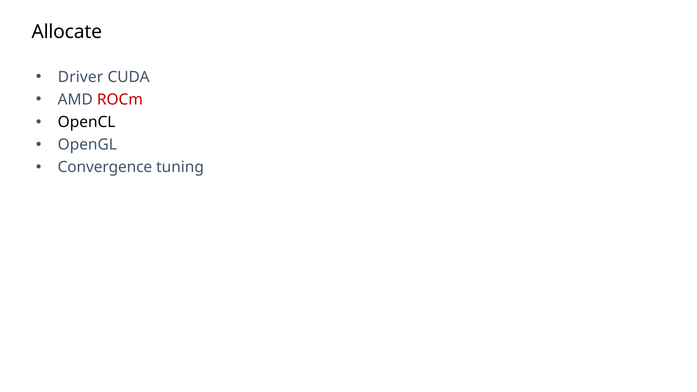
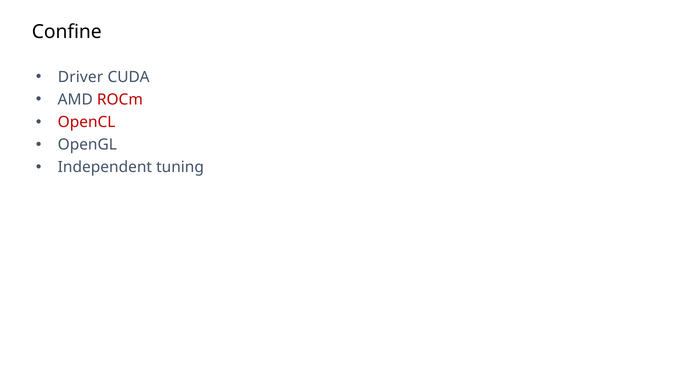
Allocate: Allocate -> Confine (67, 32)
OpenCL colour: black -> red (87, 122)
Convergence: Convergence -> Independent (105, 167)
